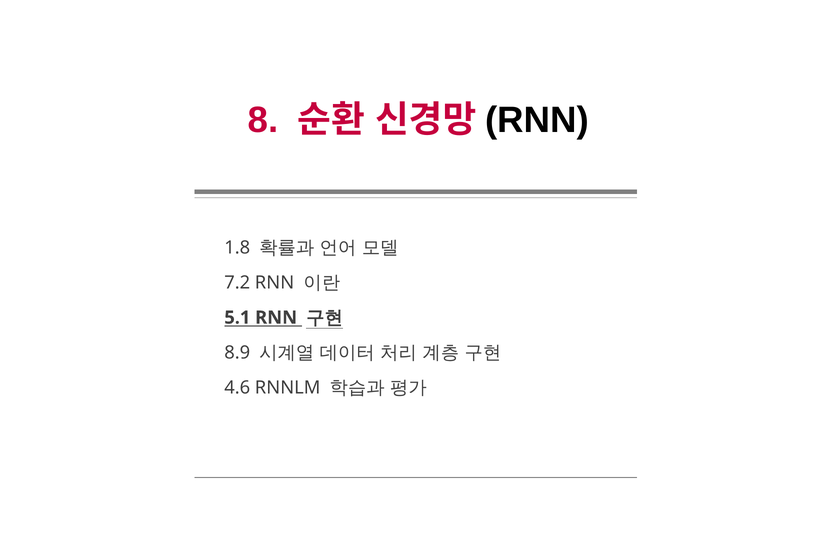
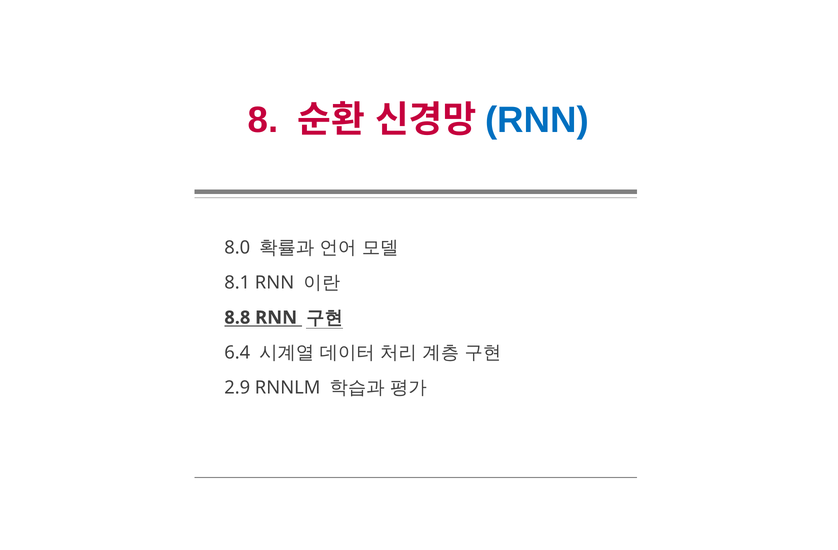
RNN colour: black -> blue (537, 120)
1.8: 1.8 -> 8.0 (237, 248)
7.2: 7.2 -> 8.1 (237, 283)
5.1: 5.1 -> 8.8 (237, 318)
8.9: 8.9 -> 6.4 (237, 353)
4.6: 4.6 -> 2.9 (237, 388)
